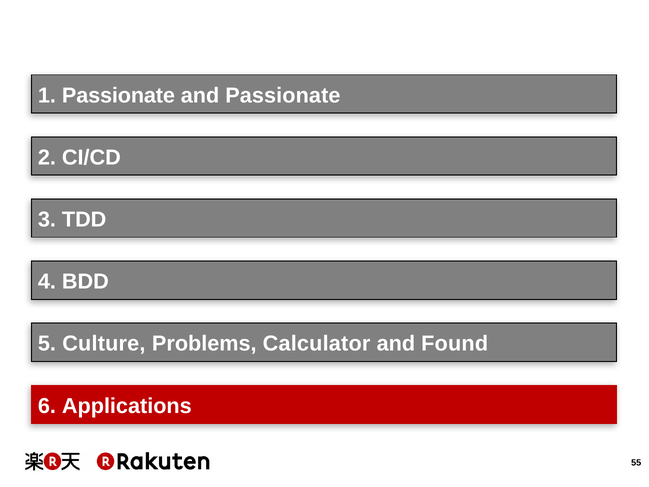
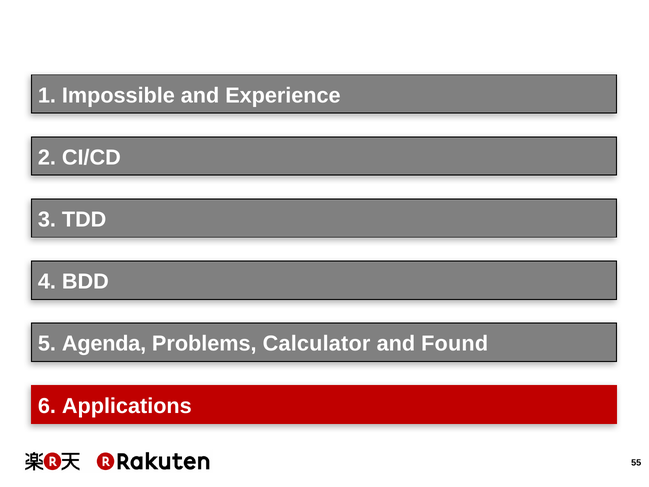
1 Passionate: Passionate -> Impossible (118, 95)
and Passionate: Passionate -> Experience (283, 95)
Culture: Culture -> Agenda (104, 344)
